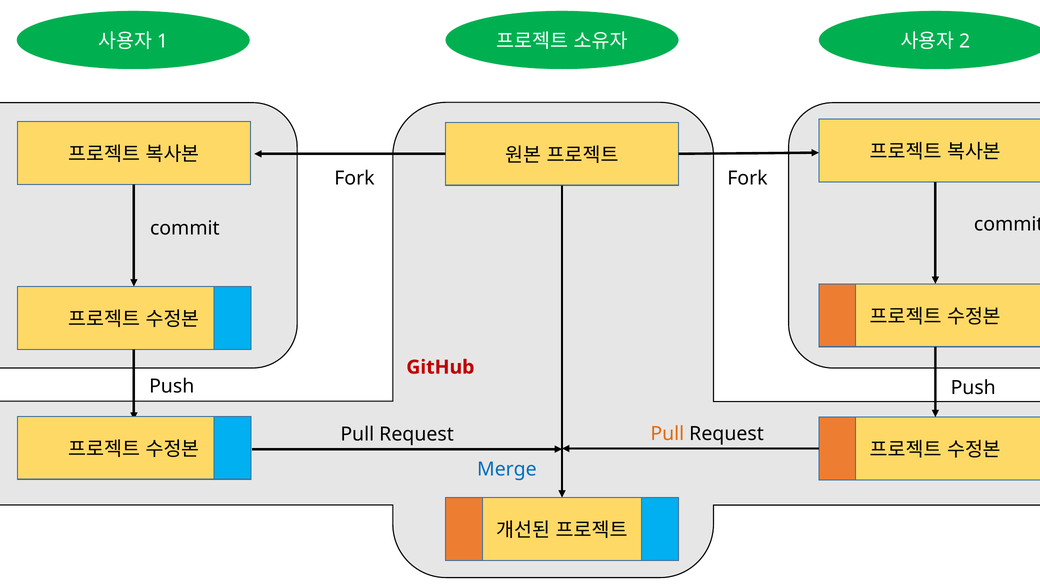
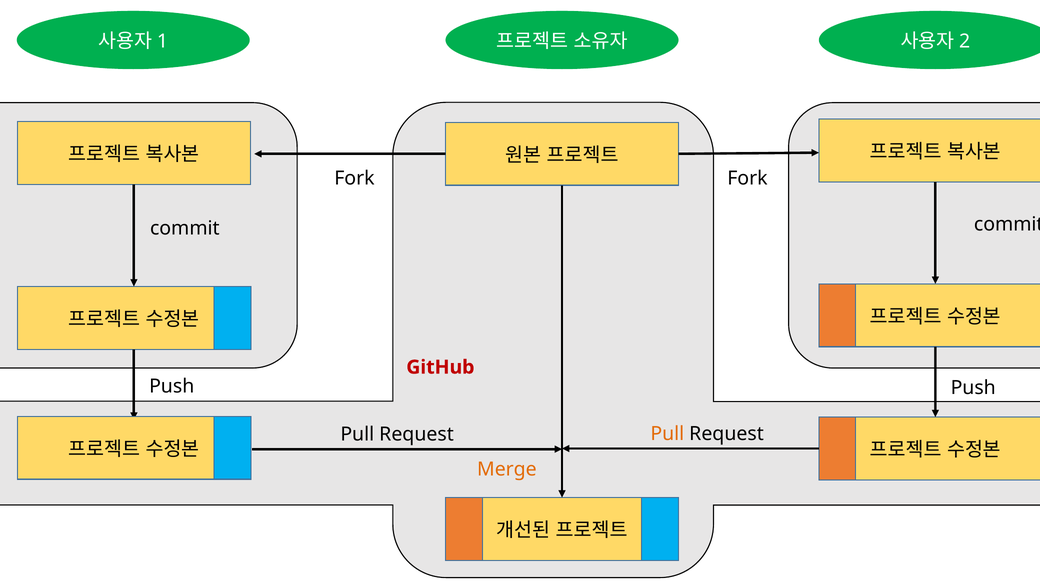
Merge colour: blue -> orange (507, 469)
